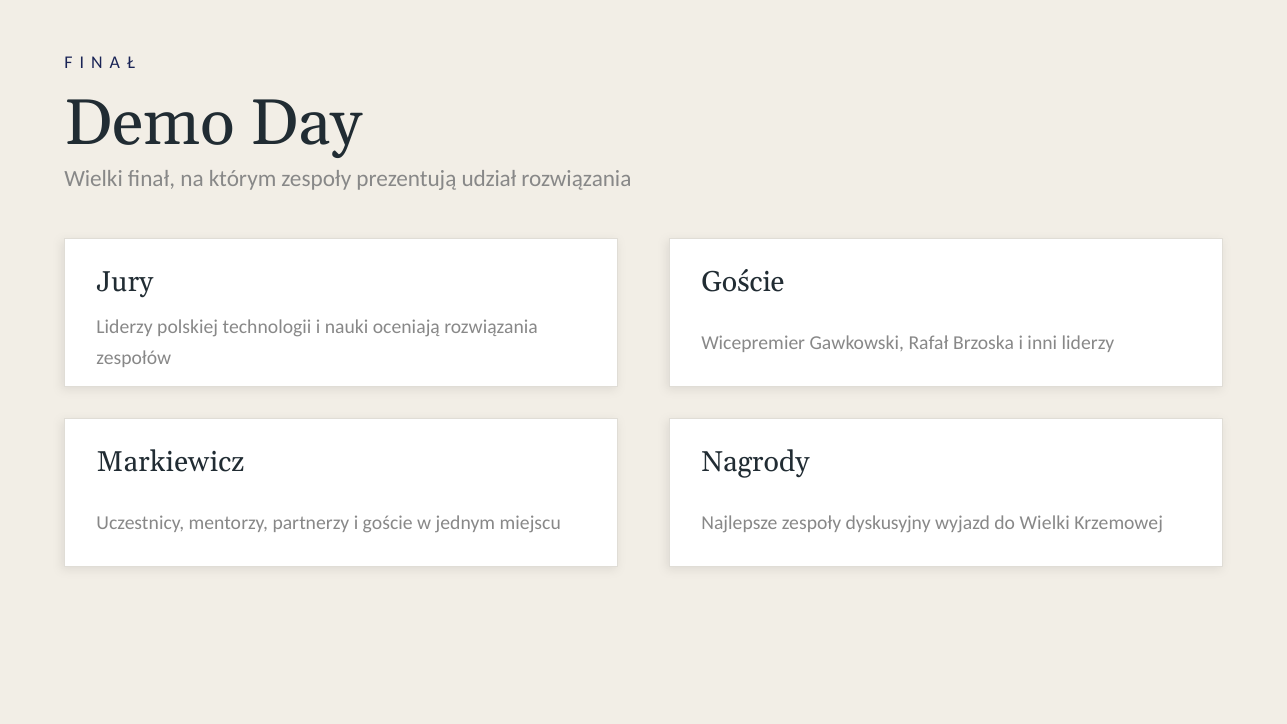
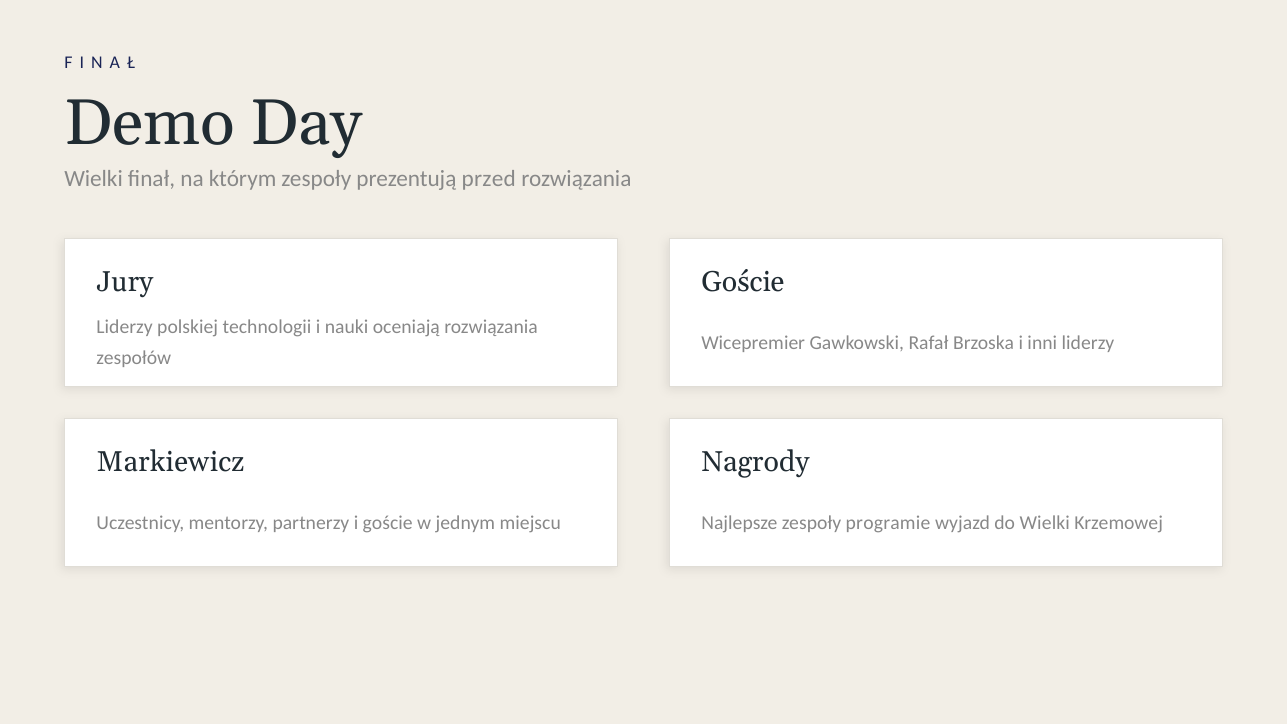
udział: udział -> przed (489, 179)
dyskusyjny: dyskusyjny -> programie (888, 523)
